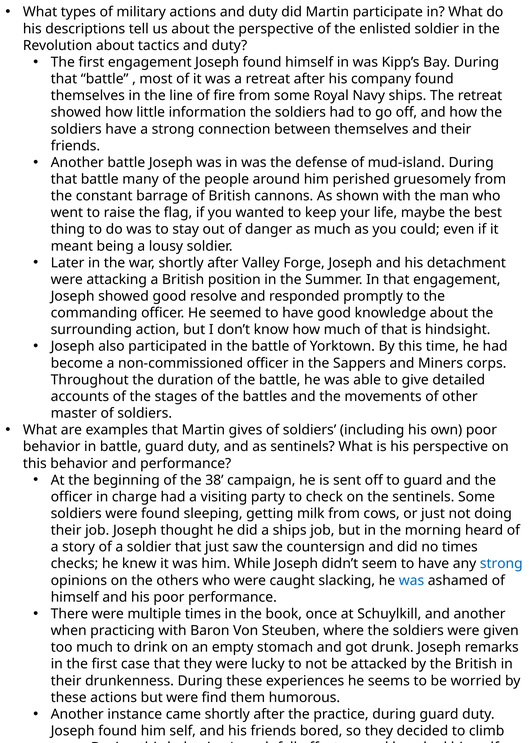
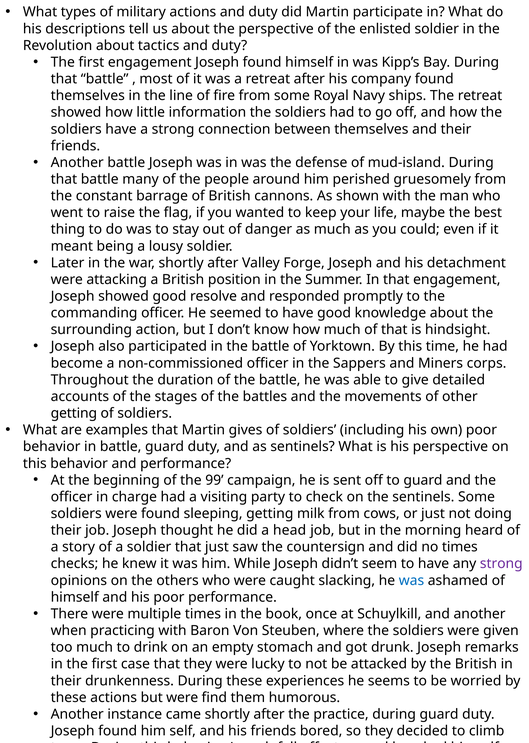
master: master -> getting (74, 413)
38: 38 -> 99 (214, 480)
a ships: ships -> head (290, 530)
strong colour: blue -> purple (501, 563)
